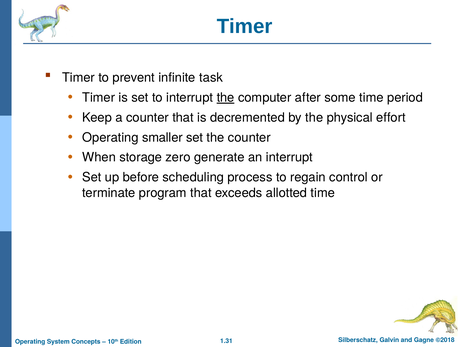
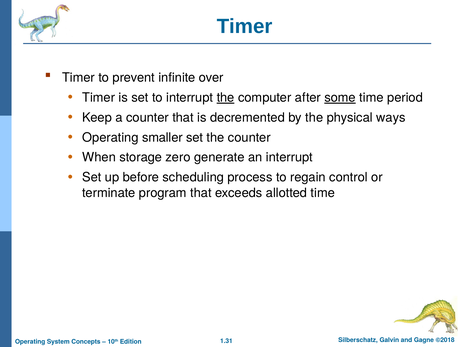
task: task -> over (211, 78)
some underline: none -> present (340, 97)
effort: effort -> ways (391, 117)
